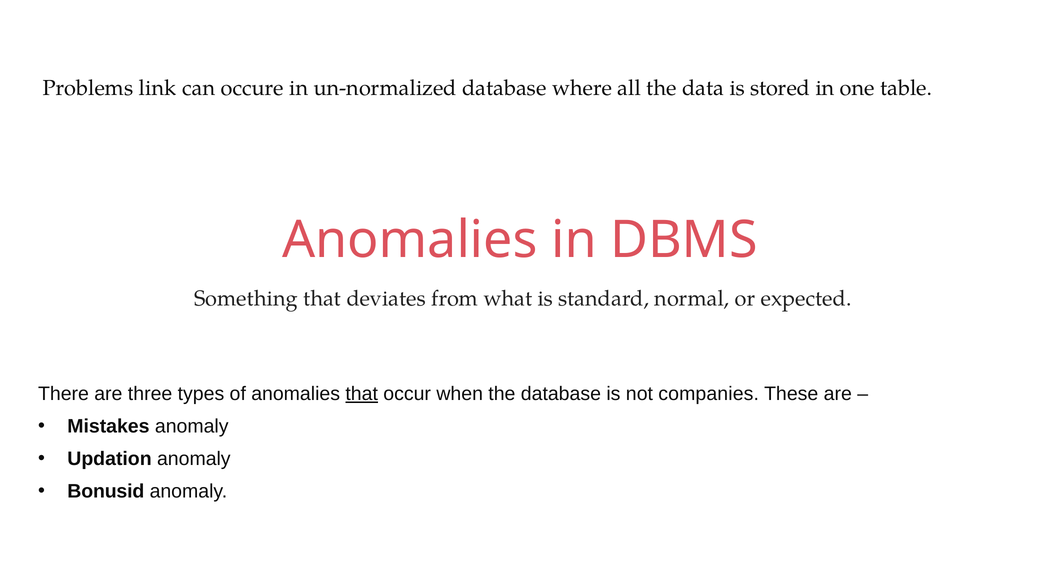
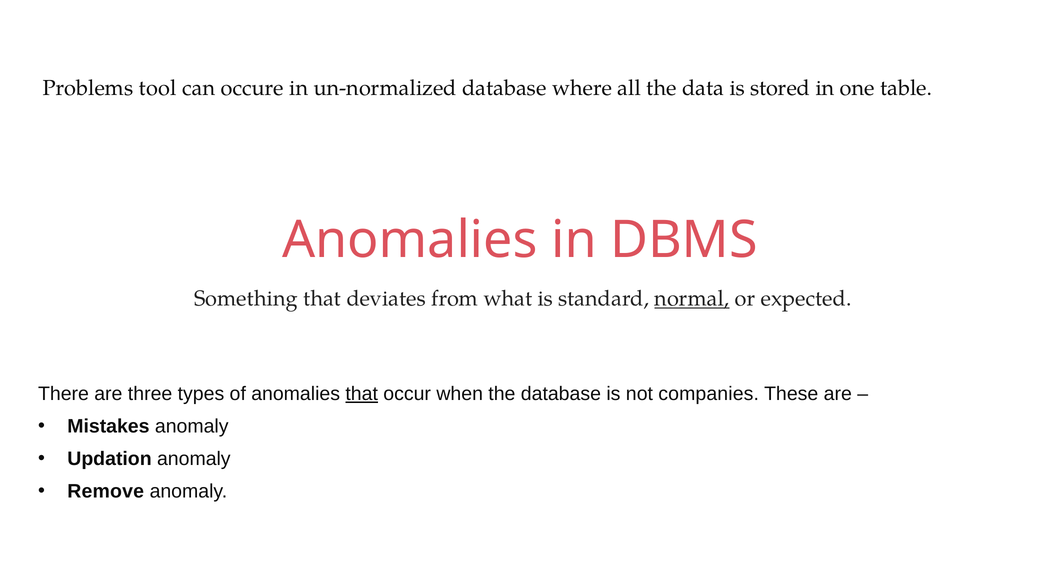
link: link -> tool (158, 88)
normal underline: none -> present (692, 299)
Bonusid: Bonusid -> Remove (106, 491)
